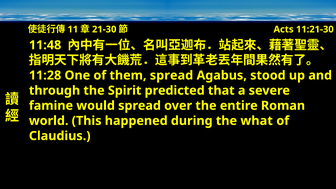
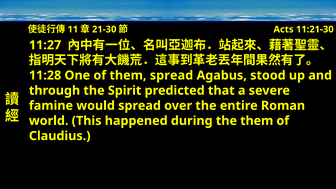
11:48: 11:48 -> 11:27 (45, 45)
the what: what -> them (257, 121)
